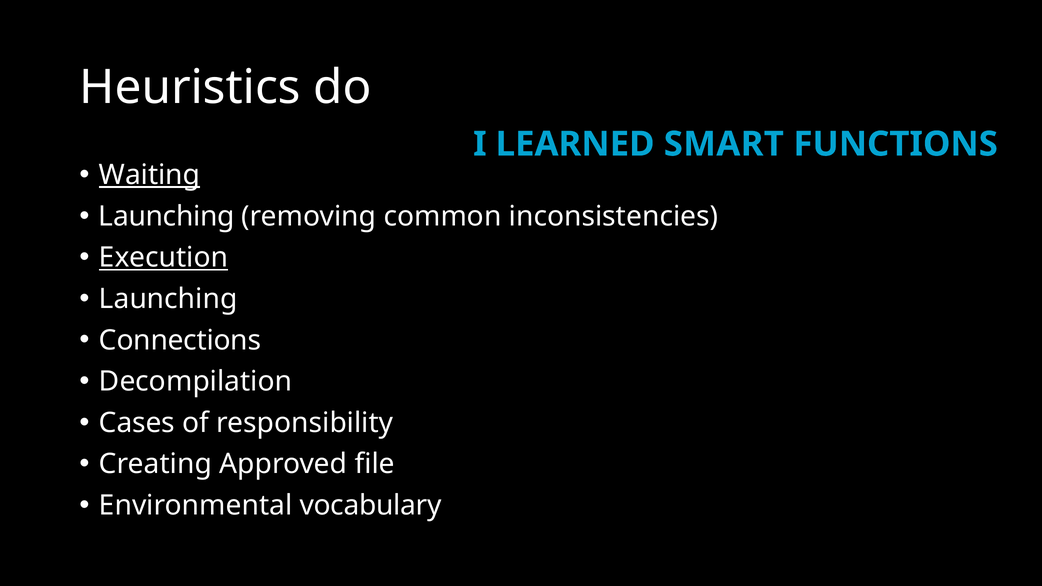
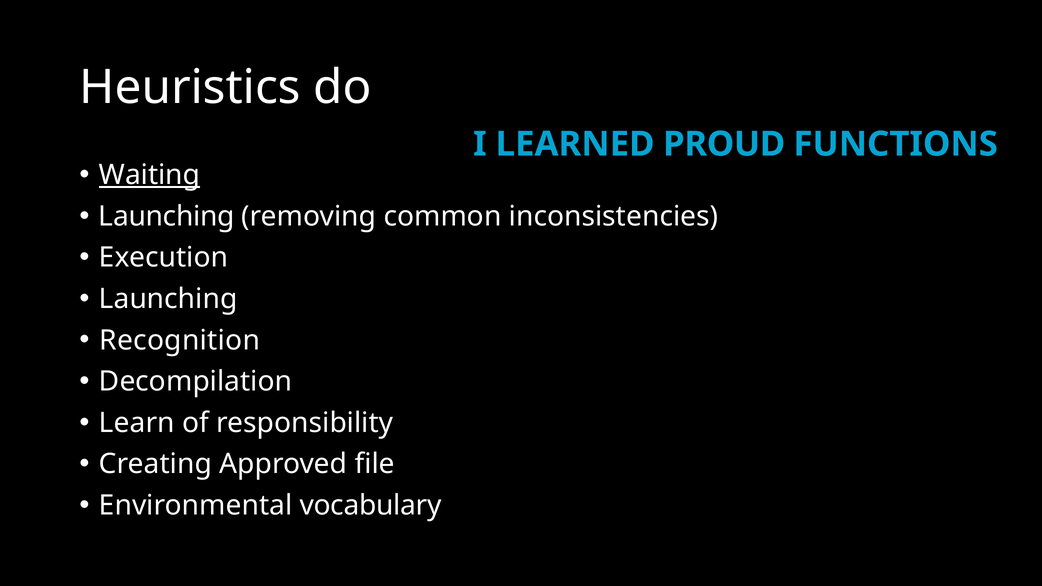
SMART: SMART -> PROUD (724, 144)
Execution underline: present -> none (163, 258)
Connections: Connections -> Recognition (180, 340)
Cases: Cases -> Learn (137, 423)
